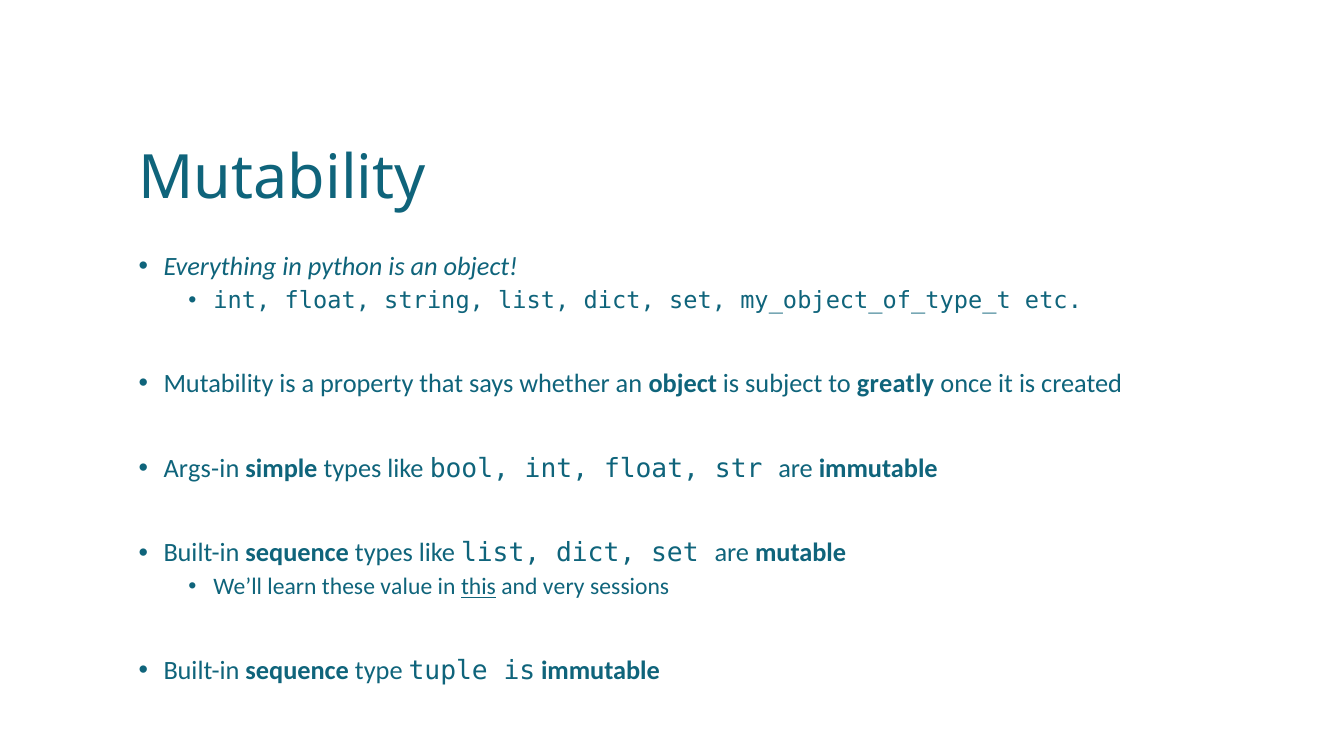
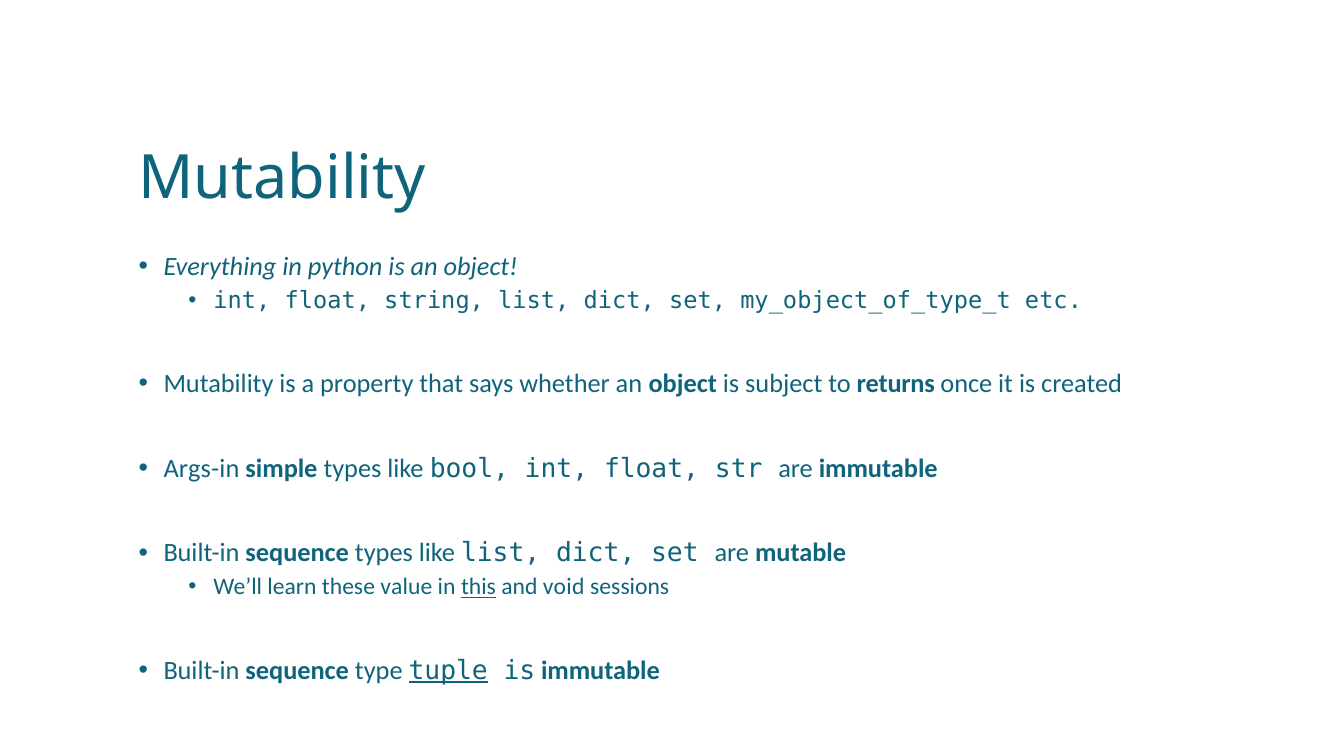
greatly: greatly -> returns (896, 384)
very: very -> void (564, 587)
tuple underline: none -> present (448, 670)
